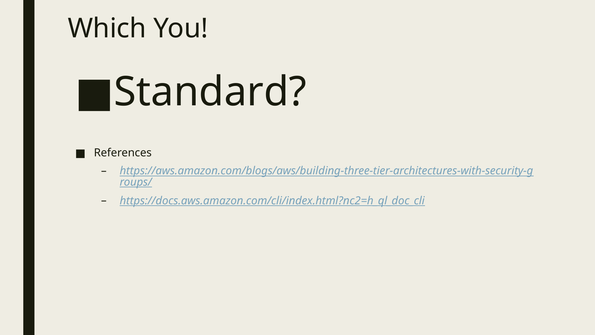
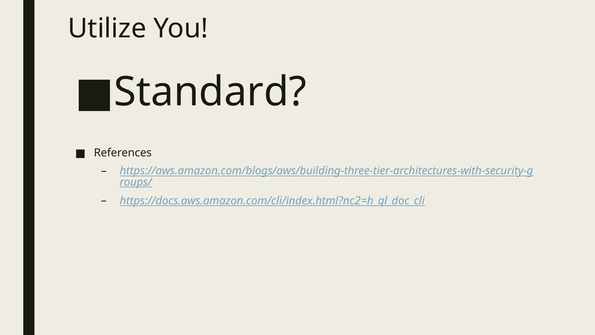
Which: Which -> Utilize (107, 29)
